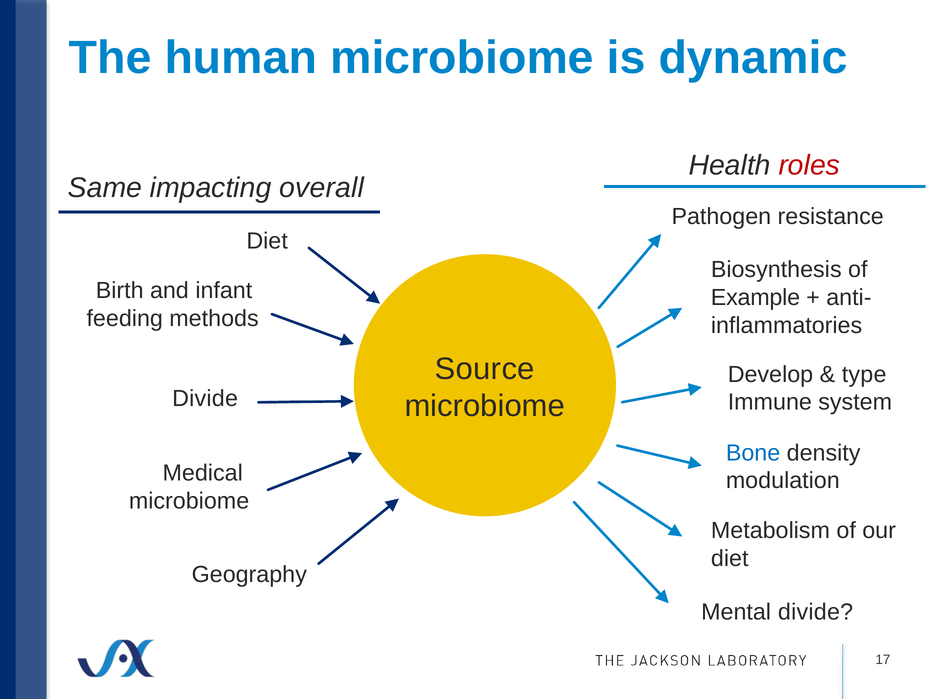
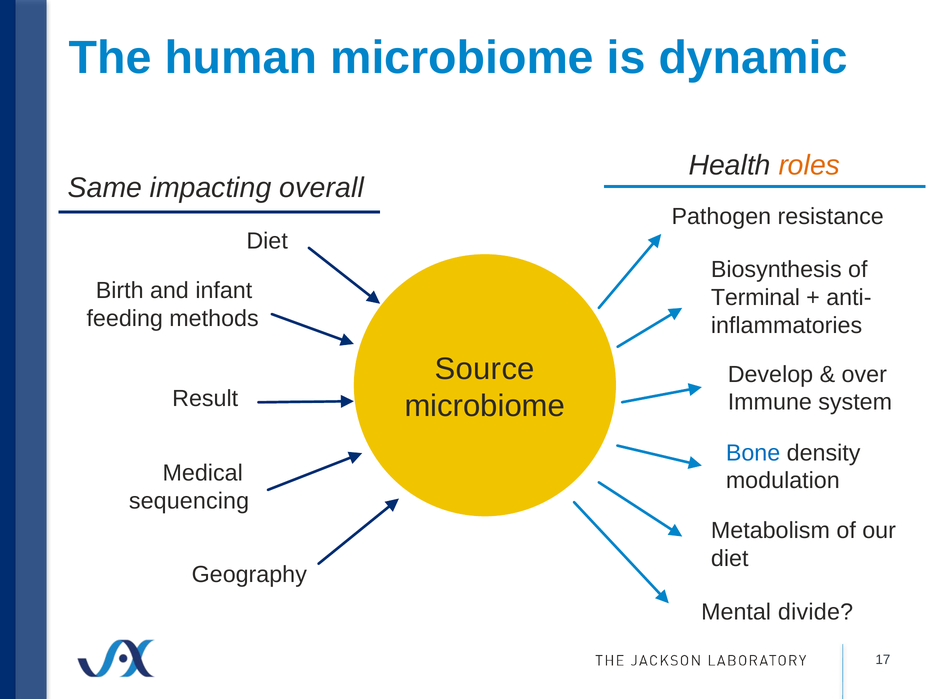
roles colour: red -> orange (809, 165)
Example: Example -> Terminal (755, 298)
type: type -> over (864, 374)
Divide: Divide -> Result (205, 399)
microbiome: microbiome -> sequencing (189, 501)
